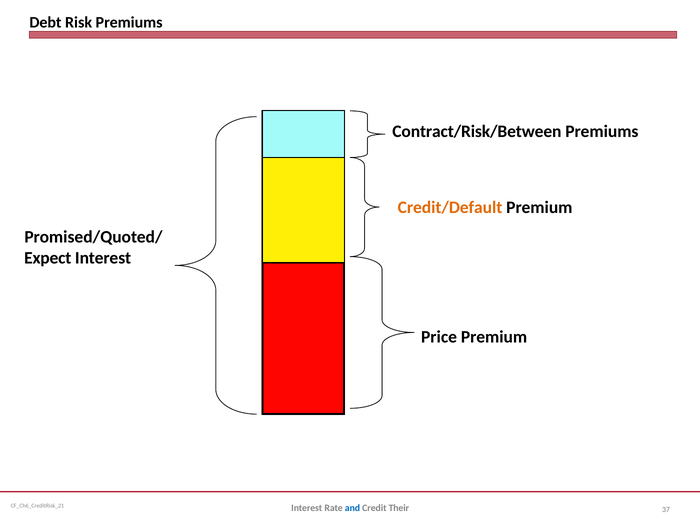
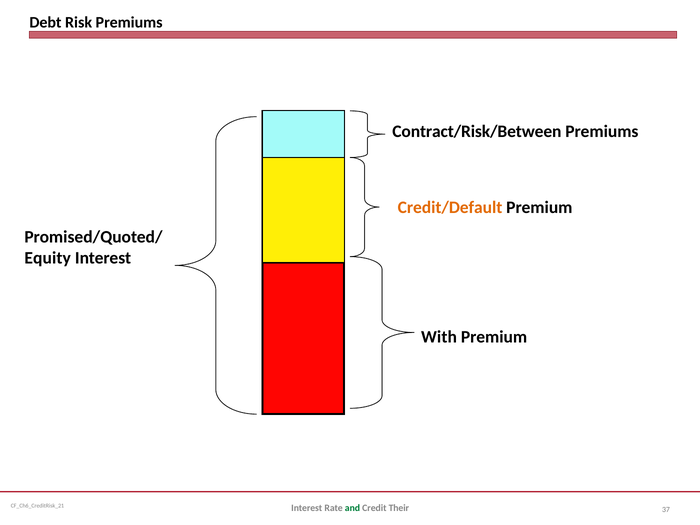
Expect: Expect -> Equity (48, 258)
Price: Price -> With (439, 337)
and colour: blue -> green (352, 508)
